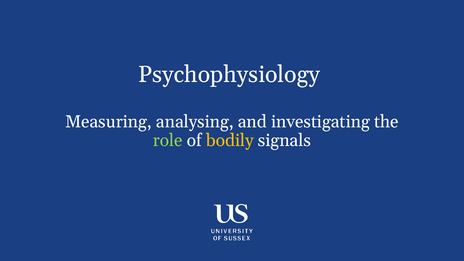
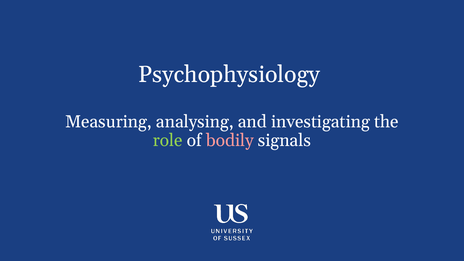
bodily colour: yellow -> pink (230, 140)
